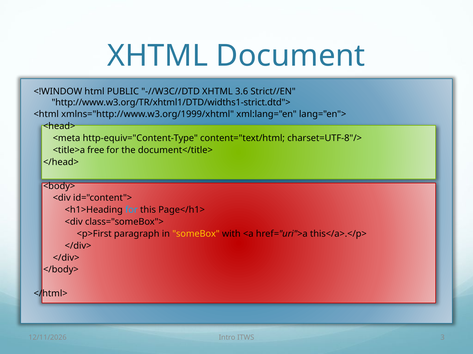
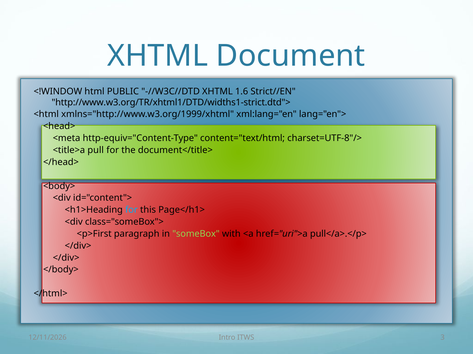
3.6: 3.6 -> 1.6 (242, 92)
free: free -> pull (96, 150)
someBox colour: yellow -> light green (196, 234)
this</a>.</p>: this</a>.</p> -> pull</a>.</p> (338, 234)
